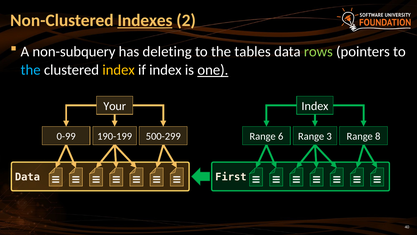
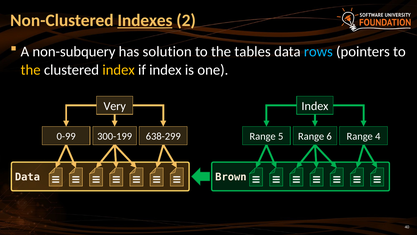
deleting: deleting -> solution (167, 51)
rows colour: light green -> light blue (318, 51)
the colour: light blue -> yellow (31, 70)
one underline: present -> none (213, 70)
Your: Your -> Very (115, 106)
190-199: 190-199 -> 300-199 (115, 136)
500-299: 500-299 -> 638-299 (163, 136)
6: 6 -> 5 (281, 136)
3: 3 -> 6 (329, 136)
8: 8 -> 4 (378, 136)
First: First -> Brown (231, 177)
